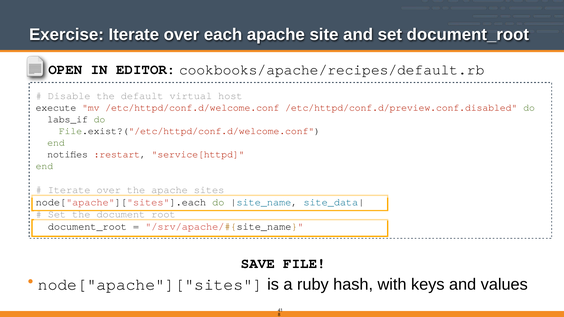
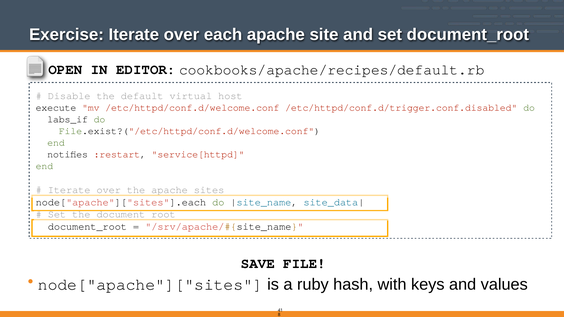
/etc/httpd/conf.d/preview.conf.disabled: /etc/httpd/conf.d/preview.conf.disabled -> /etc/httpd/conf.d/trigger.conf.disabled (401, 108)
